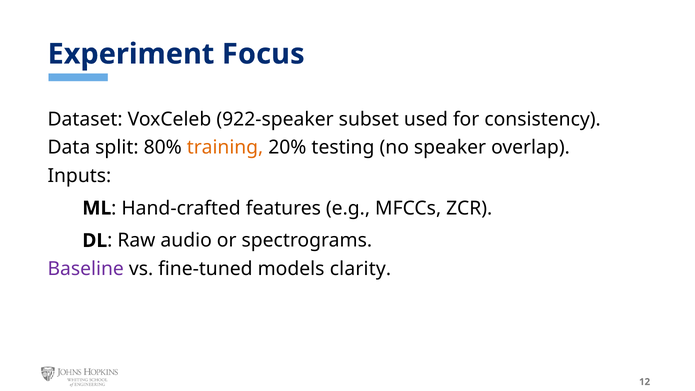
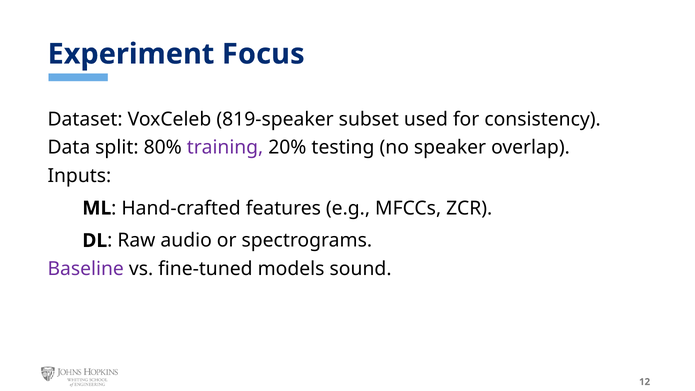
922-speaker: 922-speaker -> 819-speaker (275, 119)
training colour: orange -> purple (225, 148)
clarity: clarity -> sound (361, 269)
